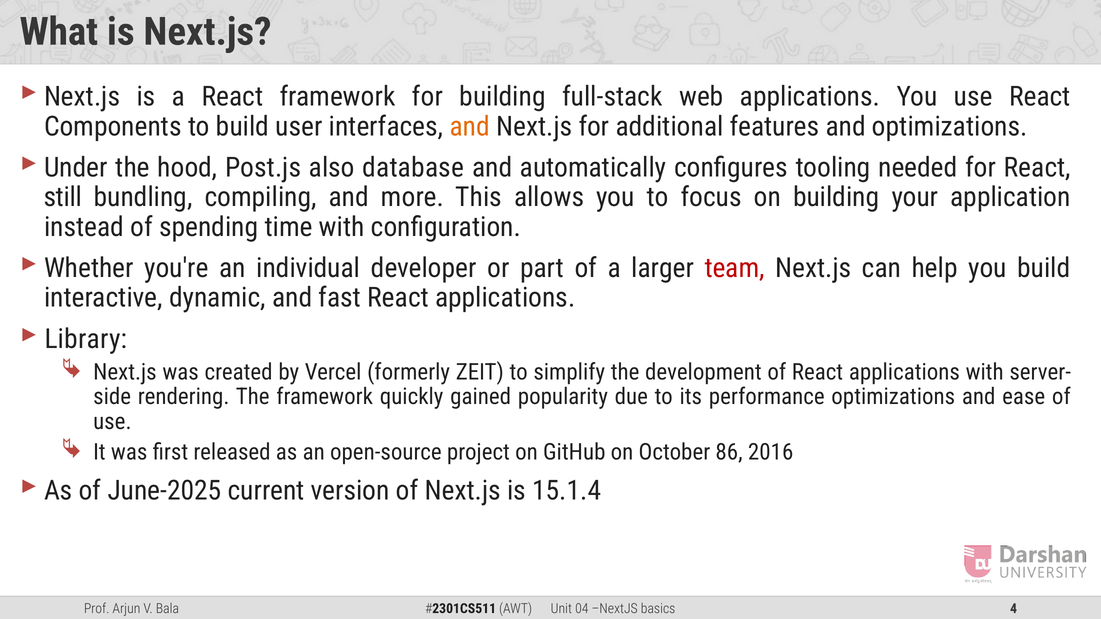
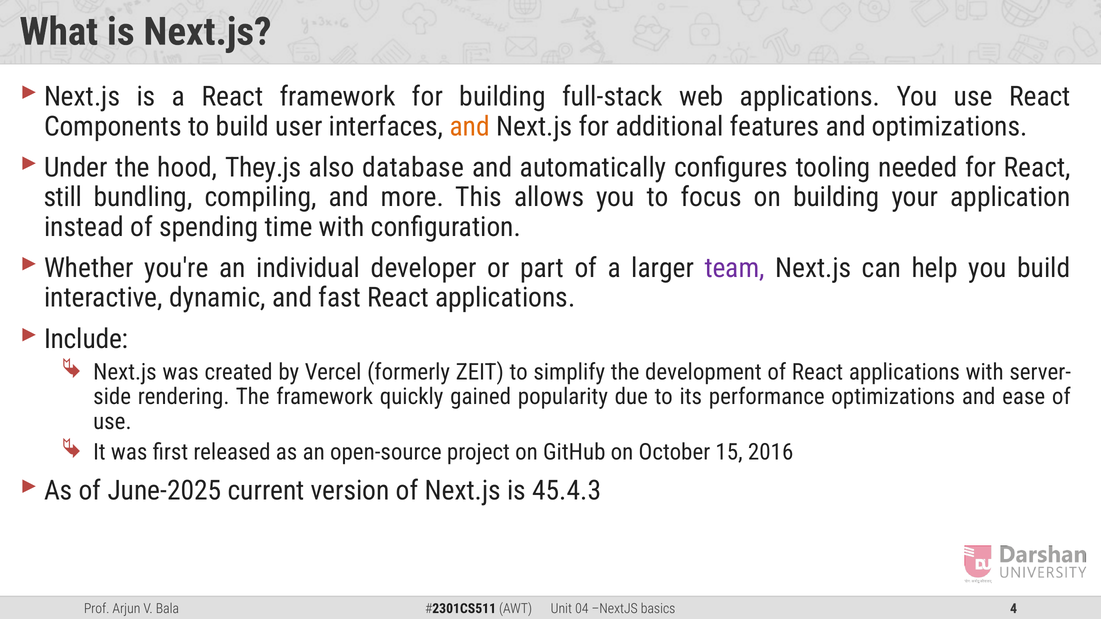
Post.js: Post.js -> They.js (263, 168)
team colour: red -> purple (735, 268)
Library: Library -> Include (86, 339)
86: 86 -> 15 (729, 452)
15.1.4: 15.1.4 -> 45.4.3 (567, 491)
